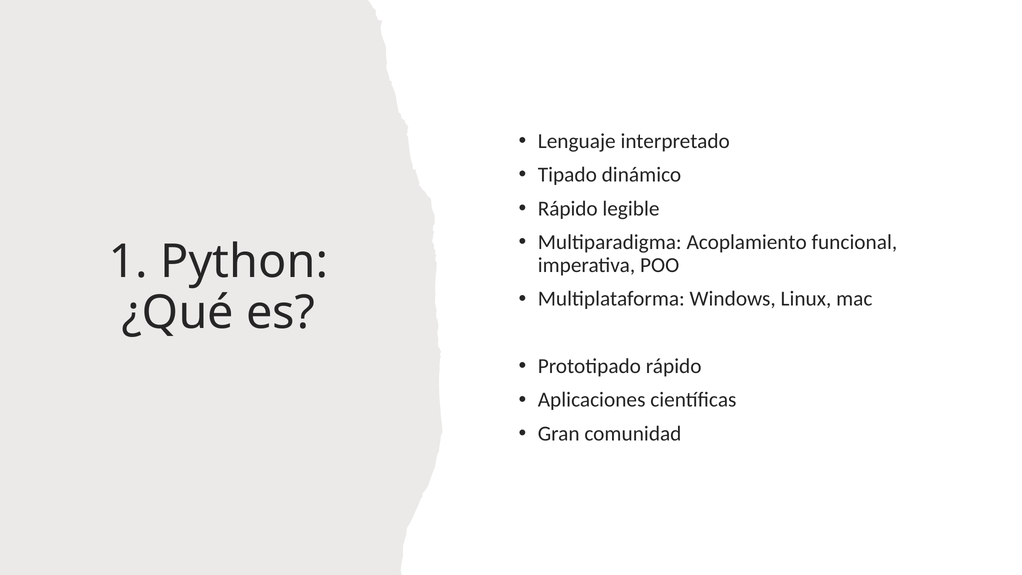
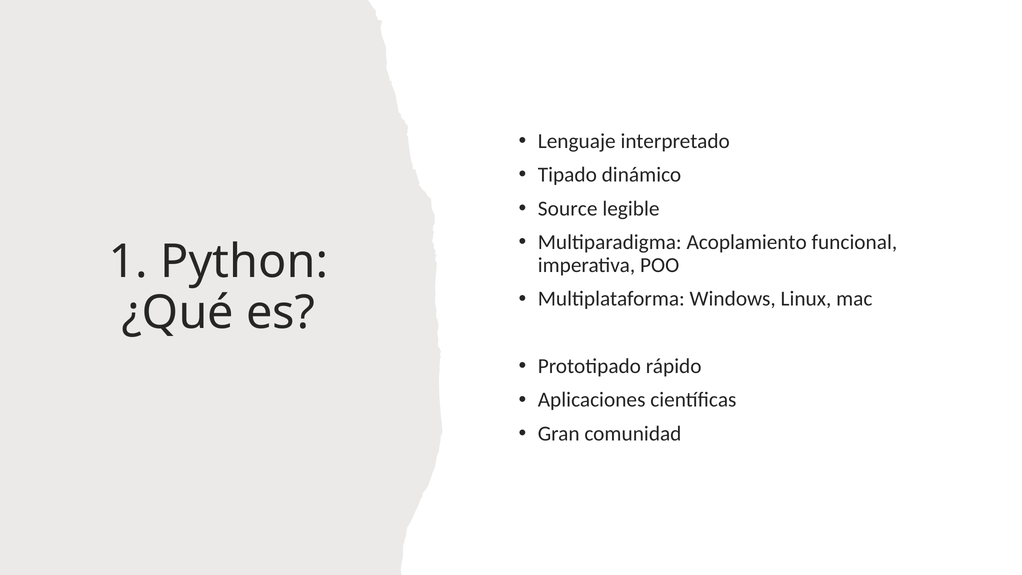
Rápido: Rápido -> Source (568, 208)
